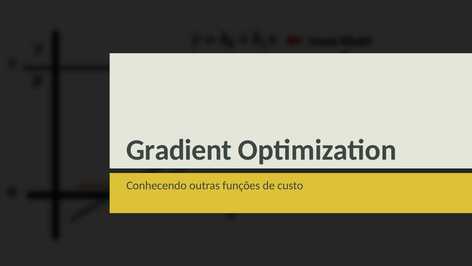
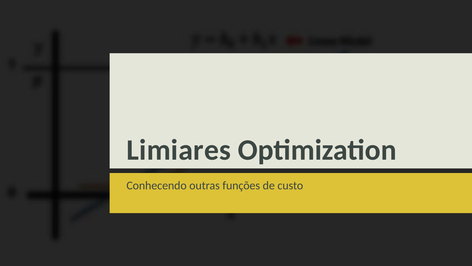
Gradient: Gradient -> Limiares (179, 150)
